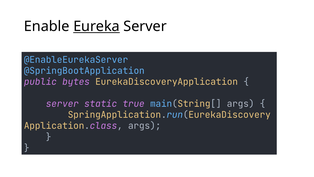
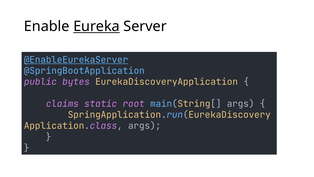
@EnableEurekaServer underline: none -> present (76, 60)
server: server -> claims (62, 104)
true: true -> root (134, 104)
